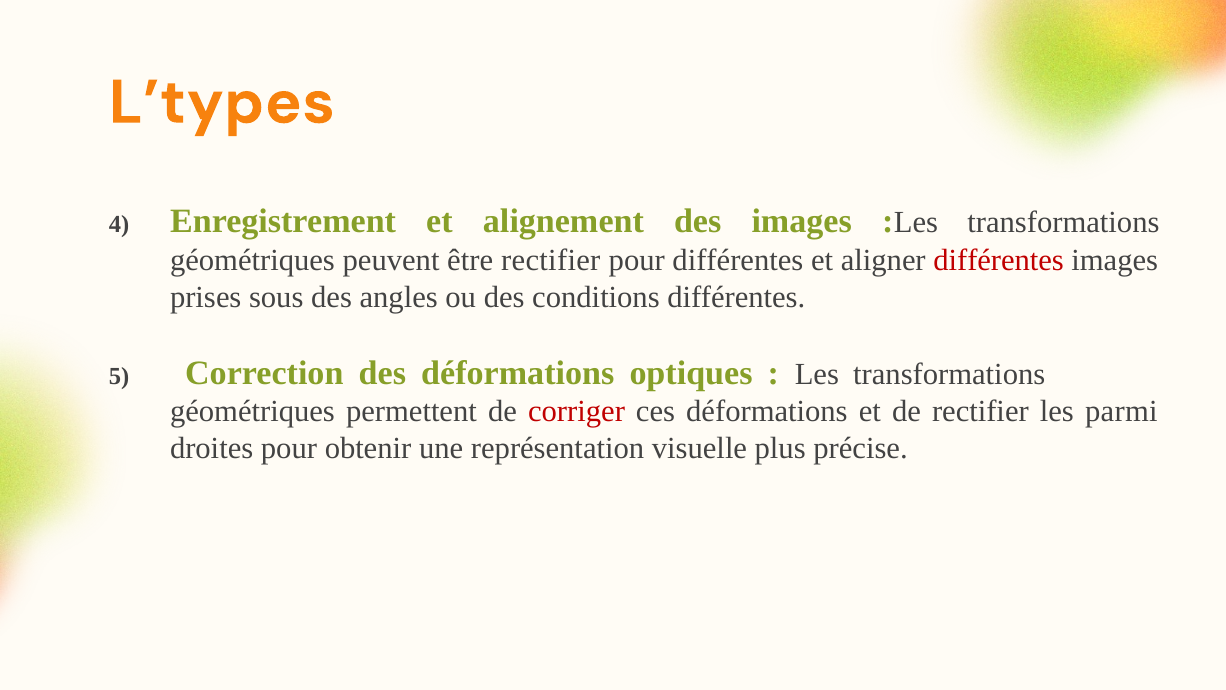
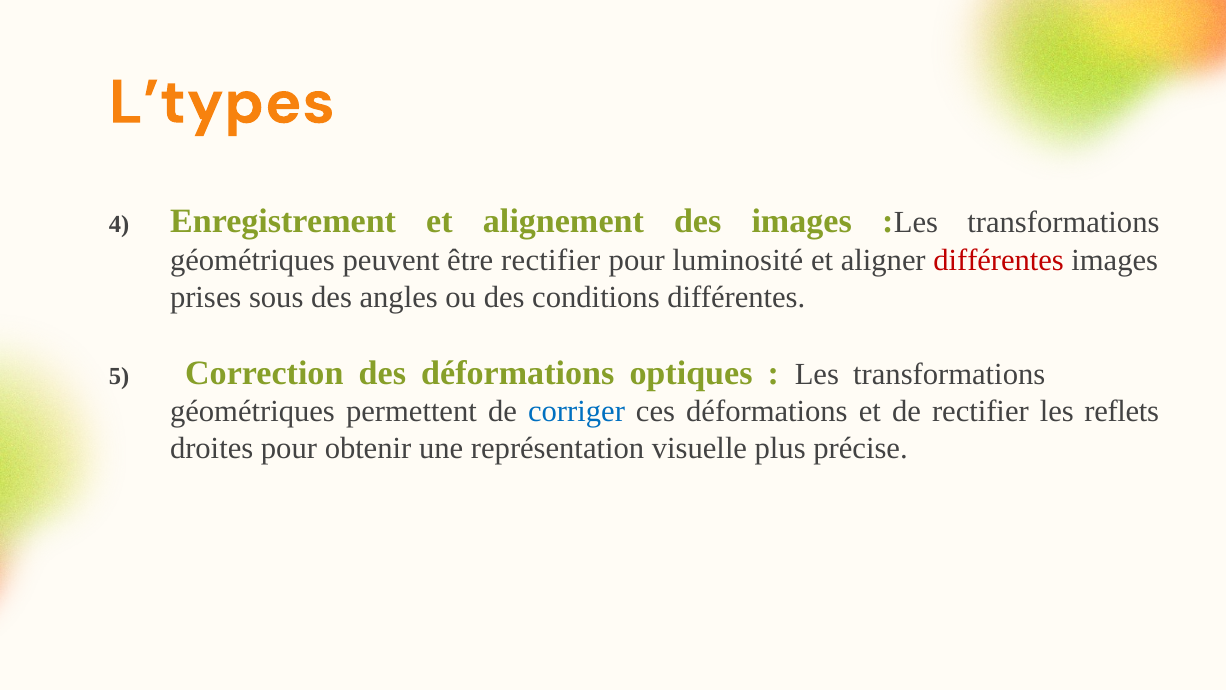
pour différentes: différentes -> luminosité (738, 260)
corriger colour: red -> blue (577, 411)
parmi: parmi -> reflets (1122, 411)
